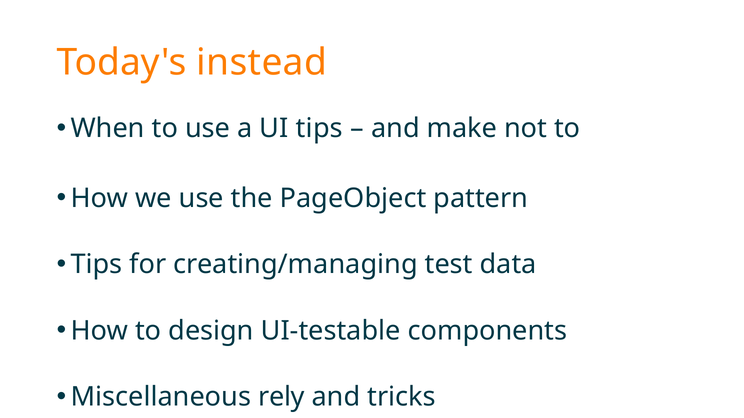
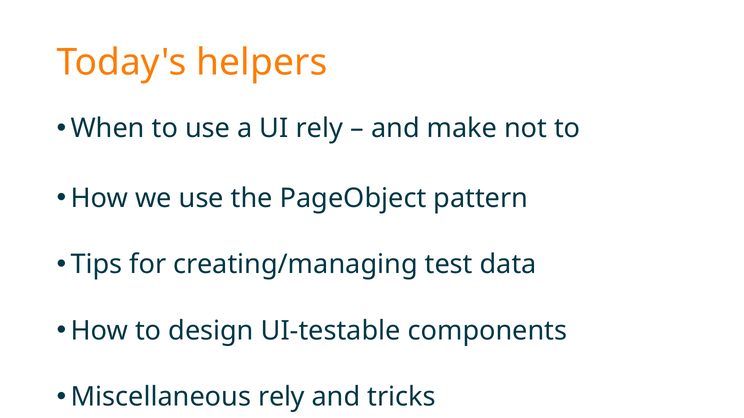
instead: instead -> helpers (262, 62)
UI tips: tips -> rely (319, 129)
